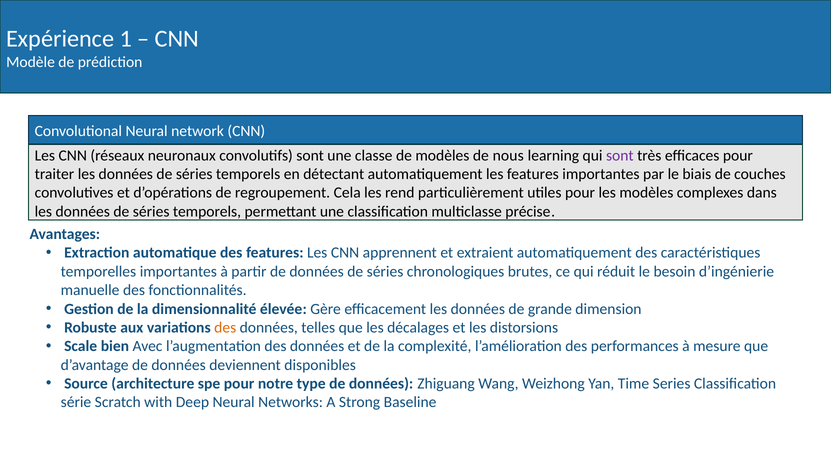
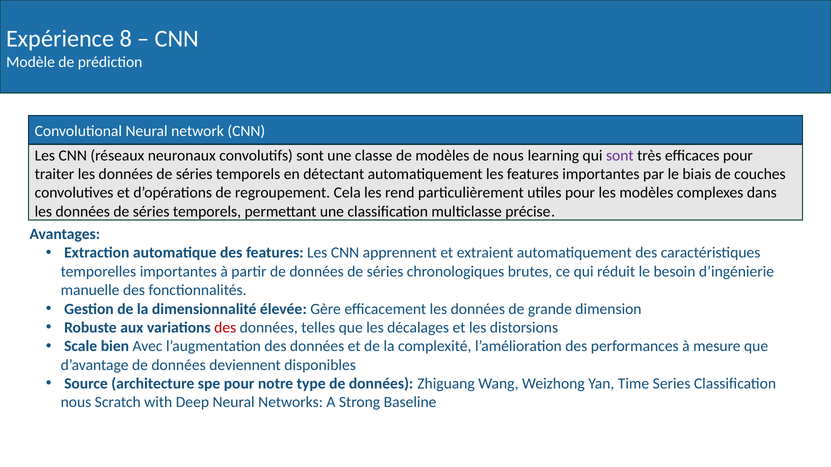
1: 1 -> 8 (126, 39)
des colour: orange -> red (225, 328)
série: série -> nous (76, 403)
